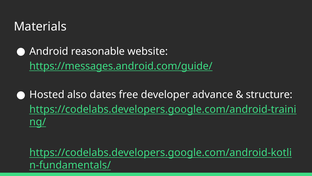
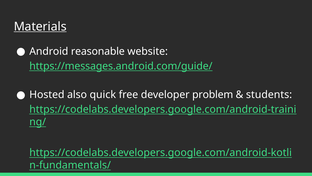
Materials underline: none -> present (40, 26)
dates: dates -> quick (103, 94)
advance: advance -> problem (213, 94)
structure: structure -> students (269, 94)
